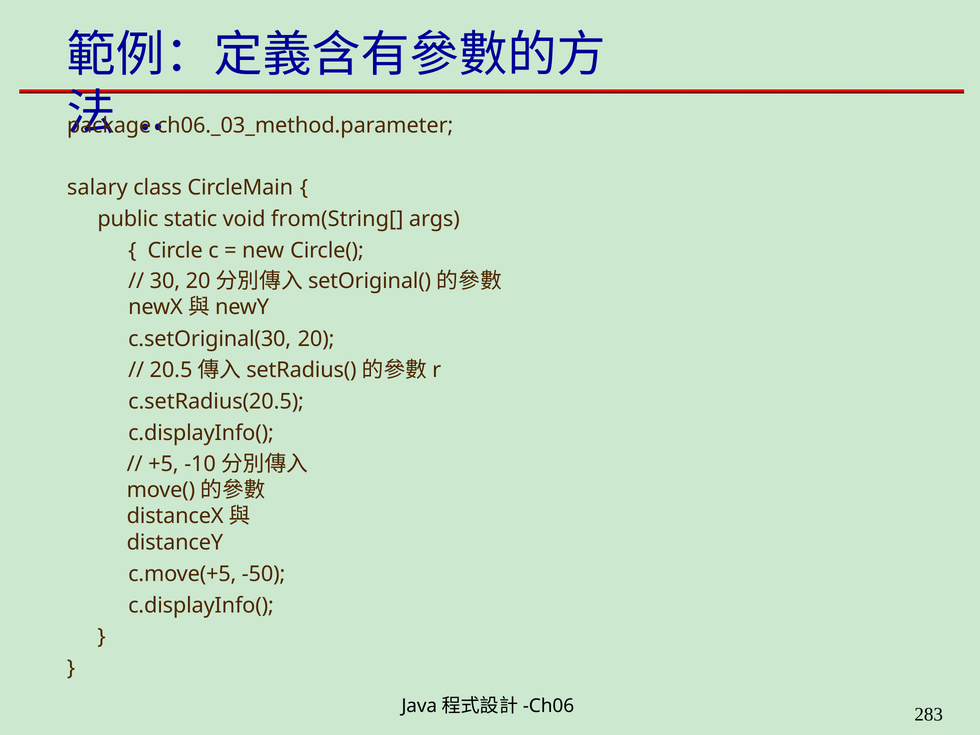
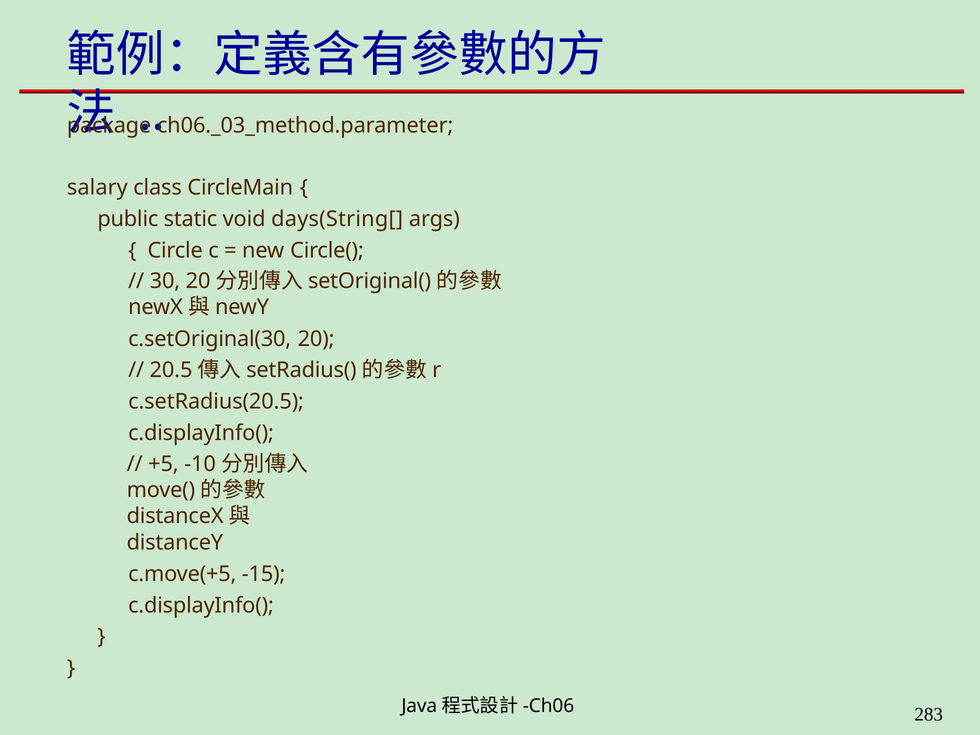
from(String[: from(String[ -> days(String[ (337, 219)
-50: -50 -> -15 (264, 574)
